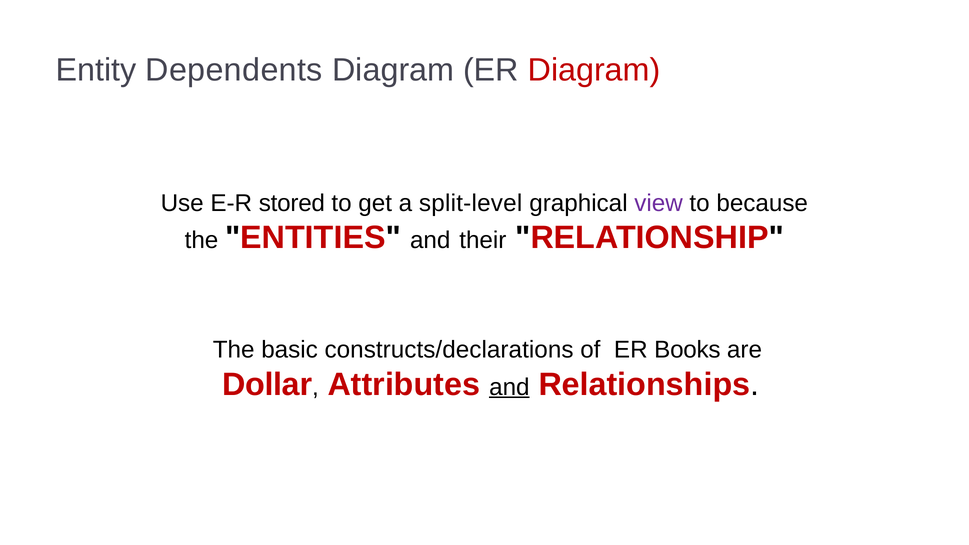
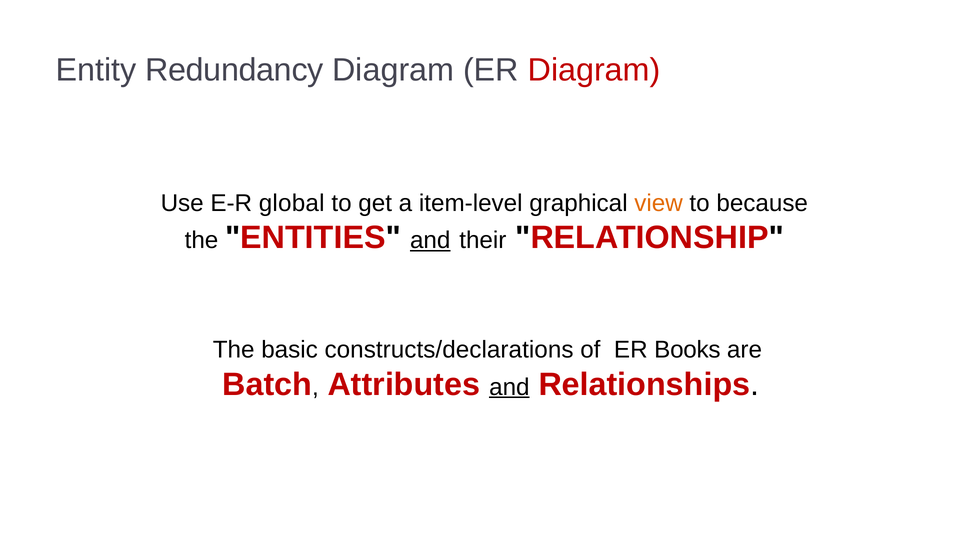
Dependents: Dependents -> Redundancy (234, 70)
stored: stored -> global (292, 203)
split-level: split-level -> item-level (471, 203)
view colour: purple -> orange (659, 203)
and underline: none -> present (430, 240)
Dollar: Dollar -> Batch (267, 384)
